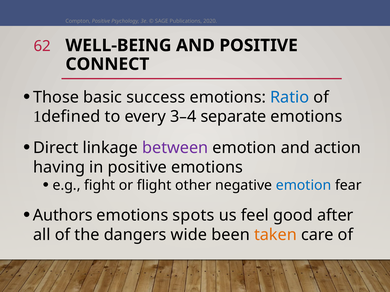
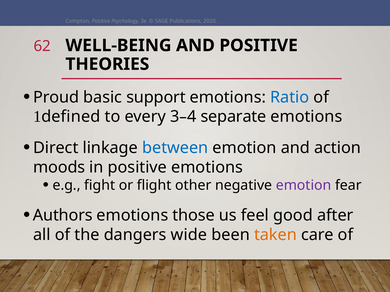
CONNECT: CONNECT -> THEORIES (107, 64)
Those: Those -> Proud (56, 97)
success: success -> support (156, 97)
between colour: purple -> blue (175, 148)
having: having -> moods (59, 168)
emotion colour: blue -> purple (304, 186)
spots: spots -> those (194, 216)
